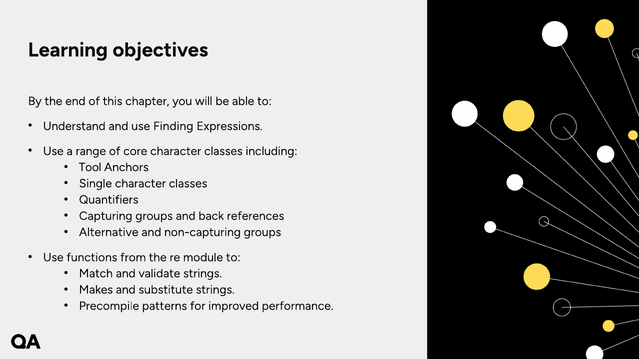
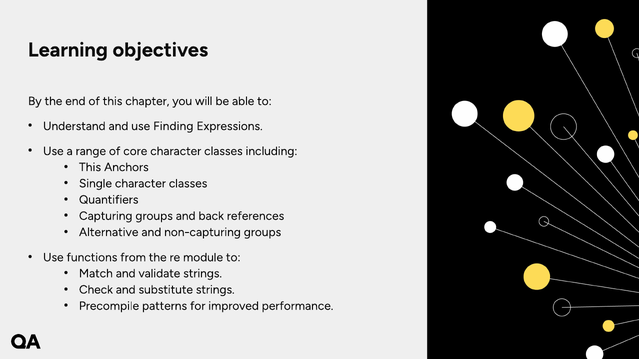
Tool: Tool -> This (90, 167)
Makes: Makes -> Check (96, 290)
